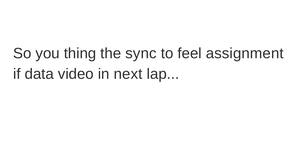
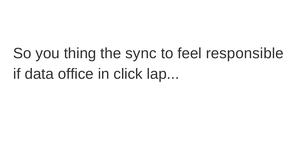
assignment: assignment -> responsible (245, 53)
video: video -> office (76, 74)
next: next -> click (128, 74)
